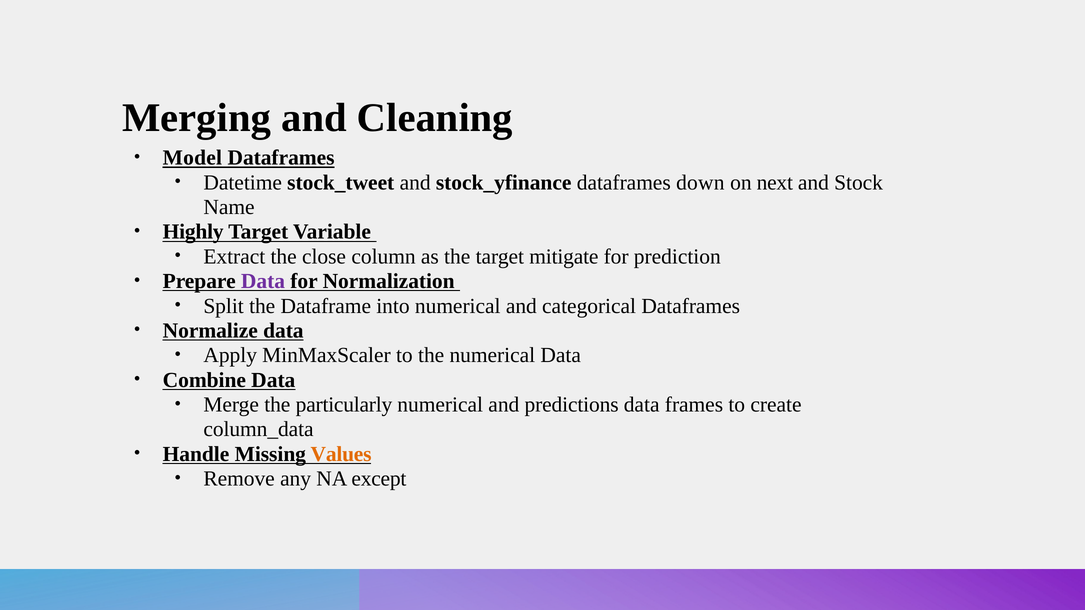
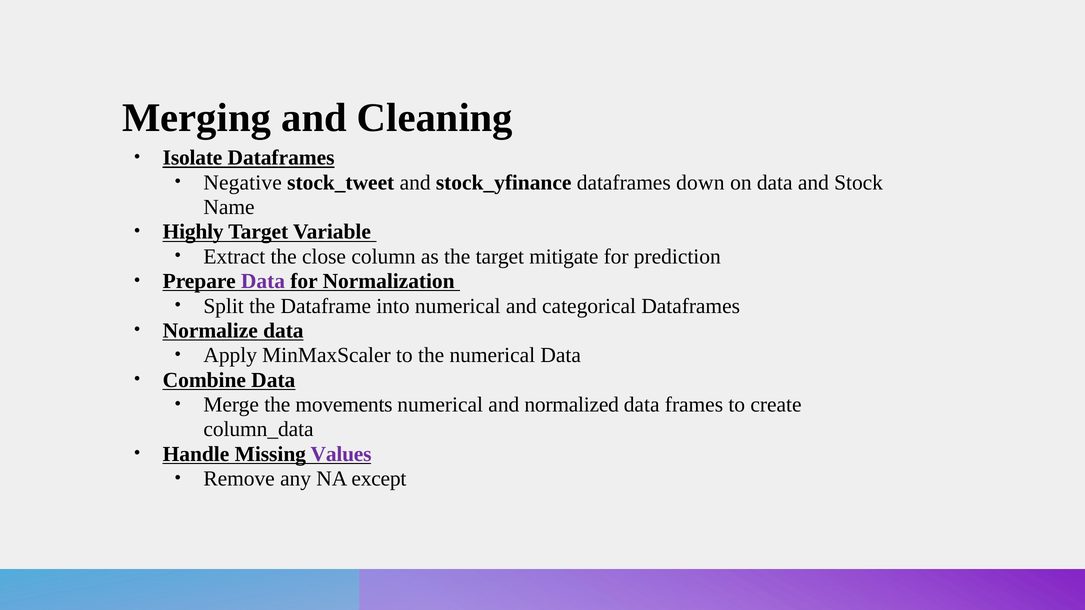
Model: Model -> Isolate (193, 158)
Datetime: Datetime -> Negative (243, 183)
on next: next -> data (775, 183)
particularly: particularly -> movements (344, 405)
predictions: predictions -> normalized (572, 405)
Values colour: orange -> purple (341, 454)
